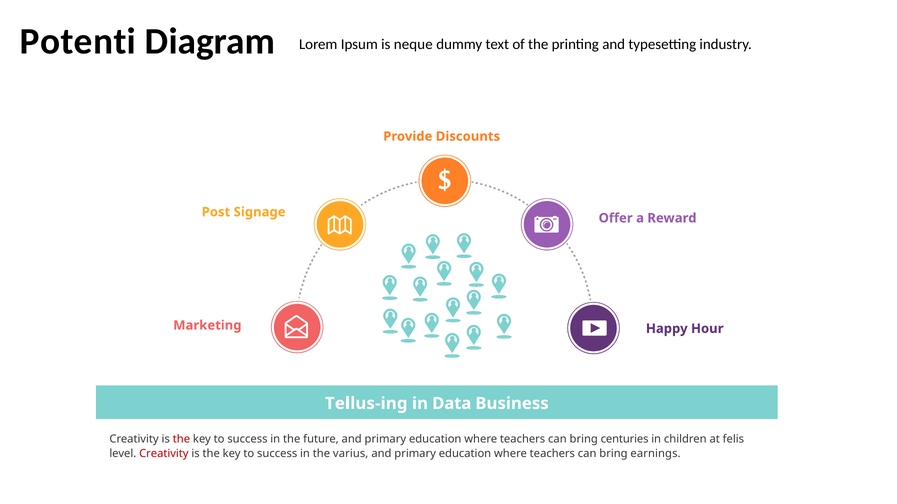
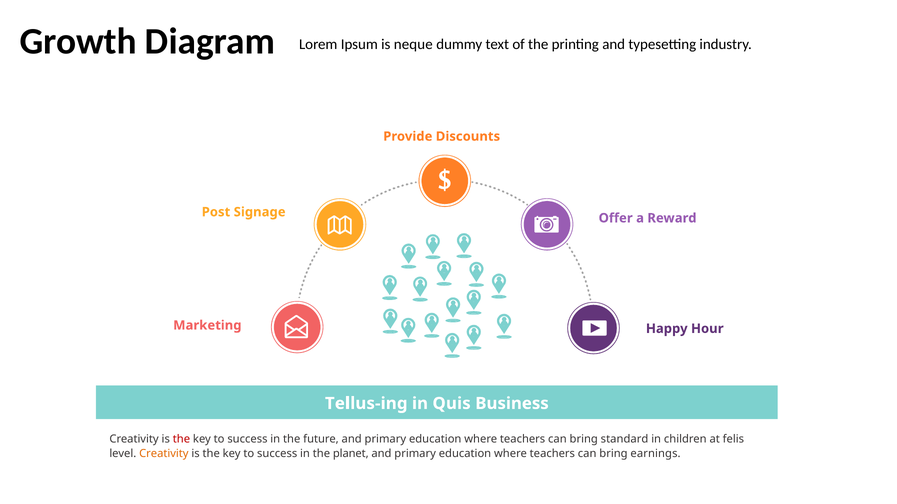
Potenti: Potenti -> Growth (78, 42)
Data: Data -> Quis (452, 404)
centuries: centuries -> standard (625, 439)
Creativity colour: red -> orange (164, 454)
varius: varius -> planet (351, 454)
